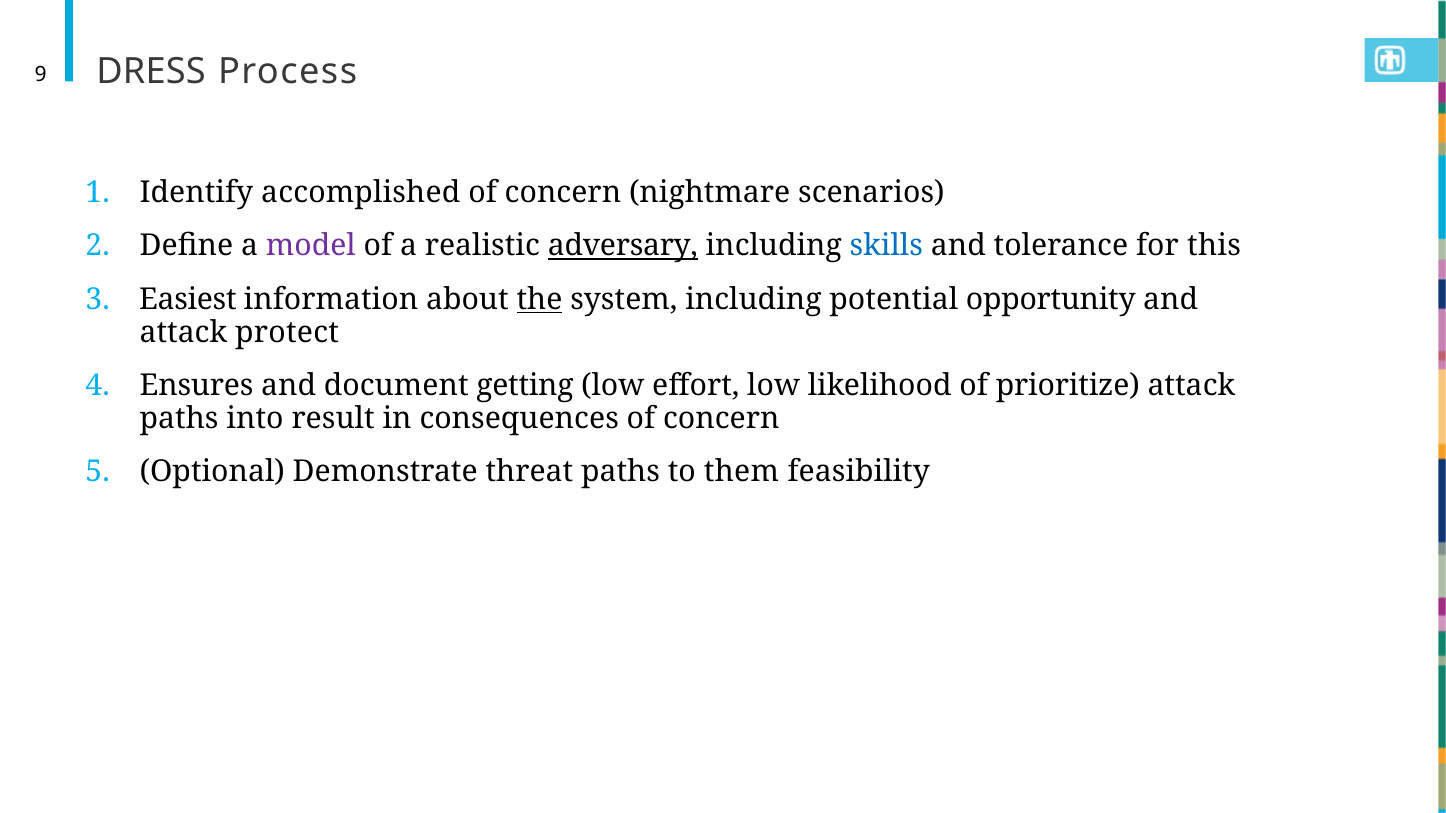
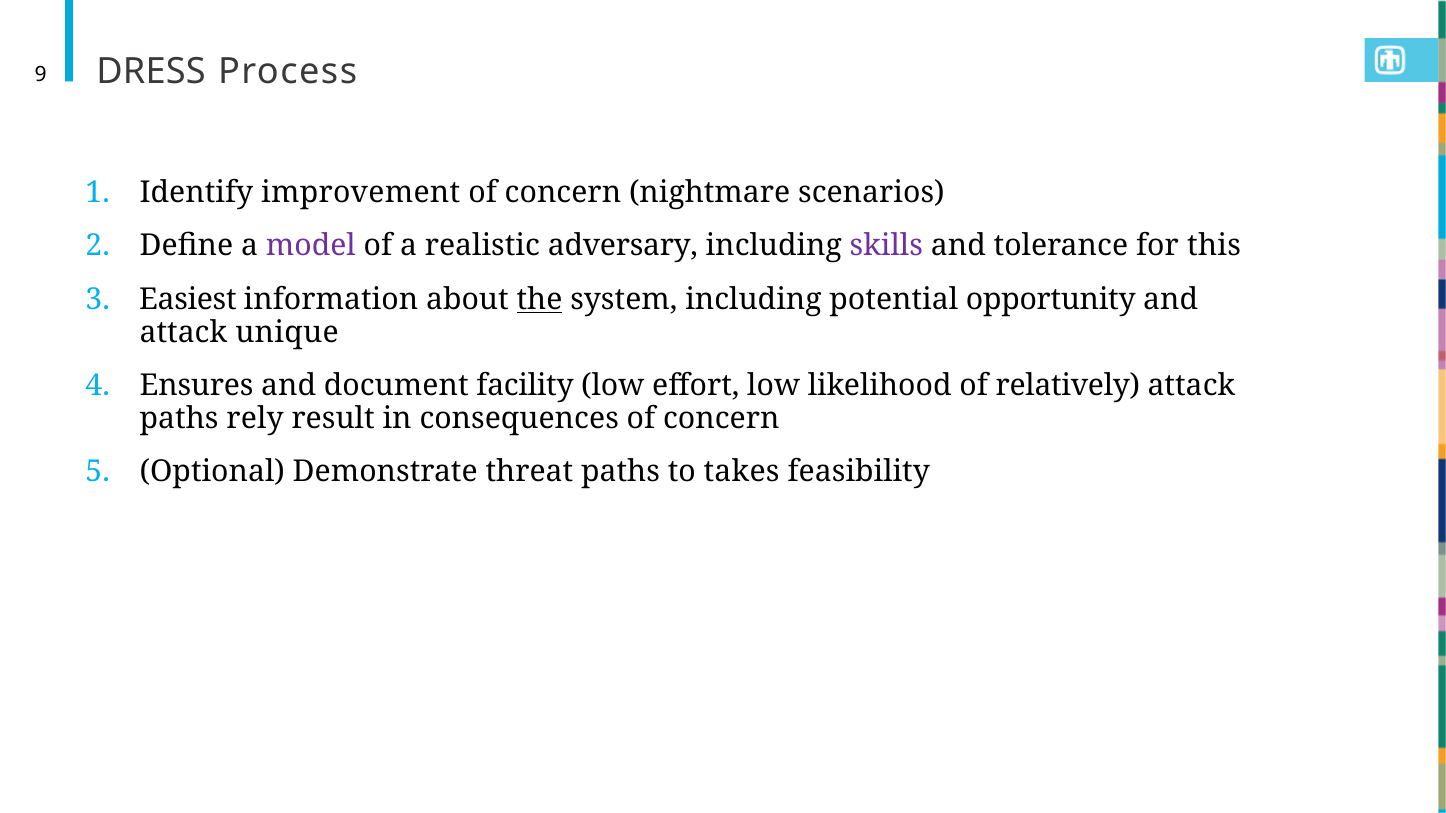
accomplished: accomplished -> improvement (361, 193)
adversary underline: present -> none (623, 246)
skills colour: blue -> purple (886, 246)
protect: protect -> unique (287, 332)
getting: getting -> facility (525, 386)
prioritize: prioritize -> relatively (1068, 386)
into: into -> rely (255, 418)
them: them -> takes (742, 472)
